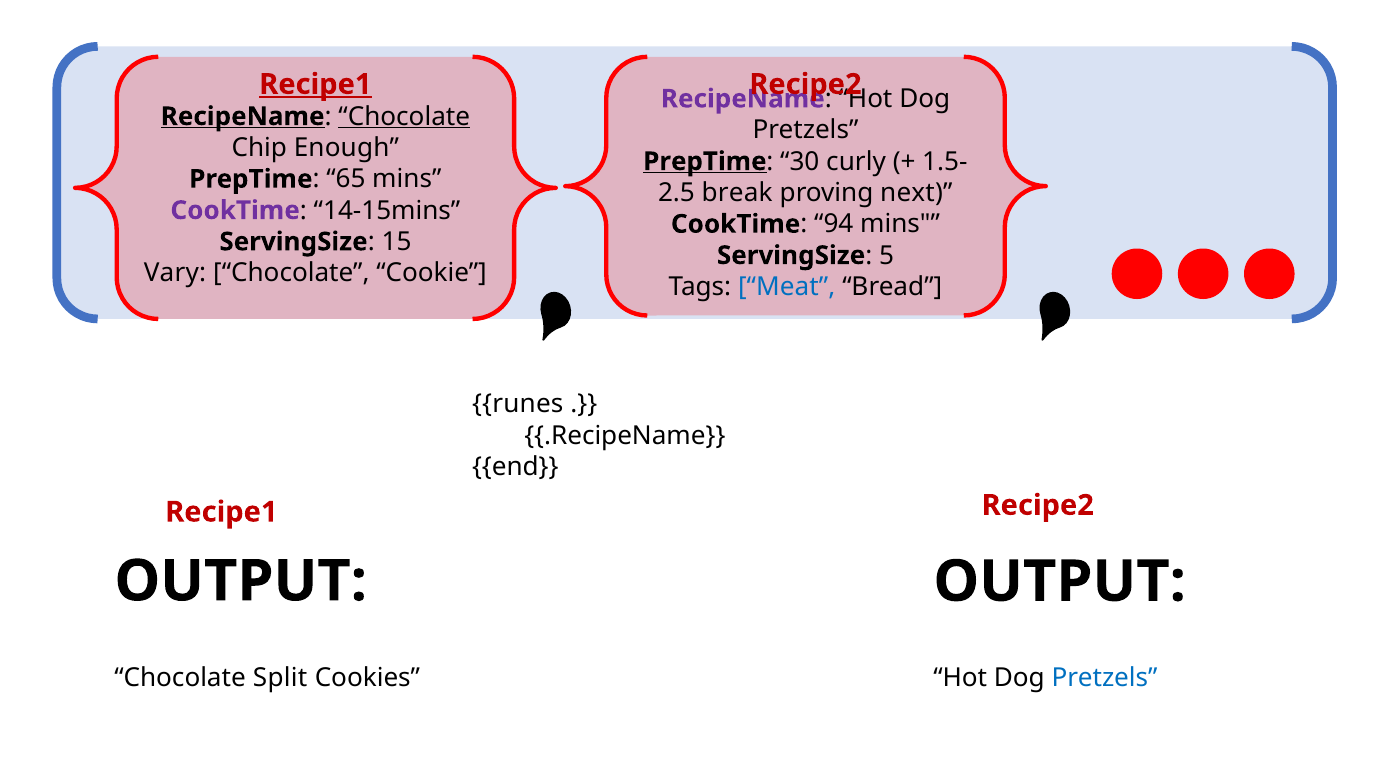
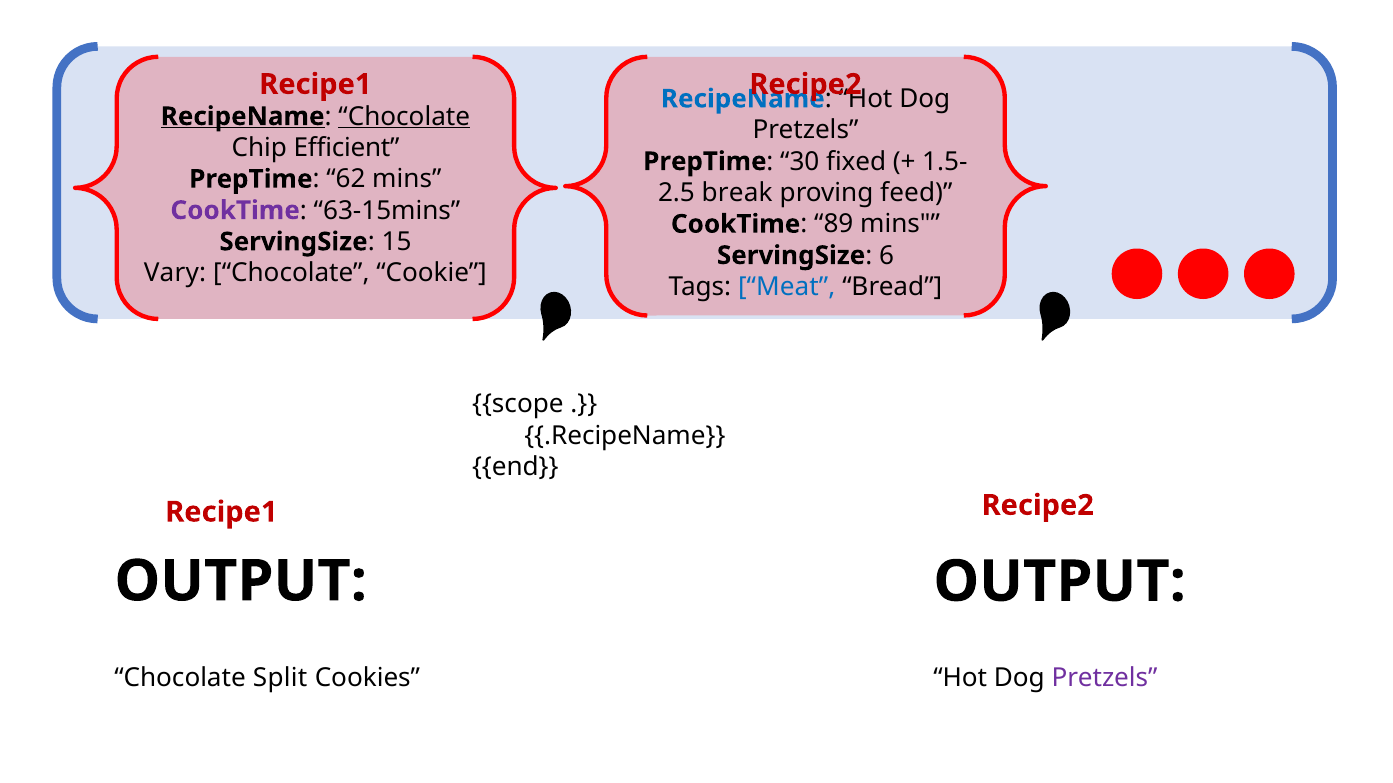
Recipe1 underline: present -> none (315, 84)
RecipeName colour: purple -> blue (743, 99)
Enough: Enough -> Efficient (347, 148)
PrepTime underline: present -> none (705, 162)
curly: curly -> fixed (856, 162)
65: 65 -> 62 (346, 179)
next: next -> feed (916, 193)
14-15mins: 14-15mins -> 63-15mins (387, 211)
94: 94 -> 89 (834, 224)
5: 5 -> 6 (887, 256)
runes: runes -> scope (518, 405)
Pretzels colour: blue -> purple (1104, 679)
